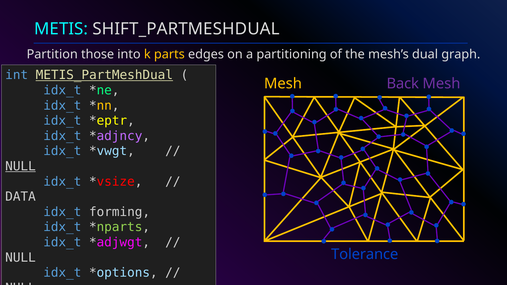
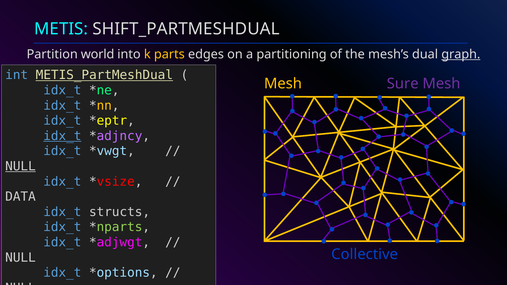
those: those -> world (98, 54)
graph underline: none -> present (461, 54)
Back: Back -> Sure (403, 84)
idx_t underline: none -> present (62, 136)
forming: forming -> structs (120, 212)
Tolerance: Tolerance -> Collective (365, 255)
